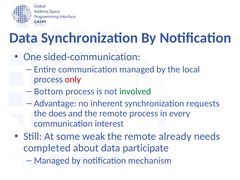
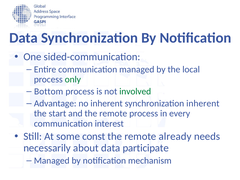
only colour: red -> green (73, 79)
synchronization requests: requests -> inherent (203, 103)
does: does -> start (57, 113)
weak: weak -> const (94, 136)
completed: completed -> necessarily (47, 148)
